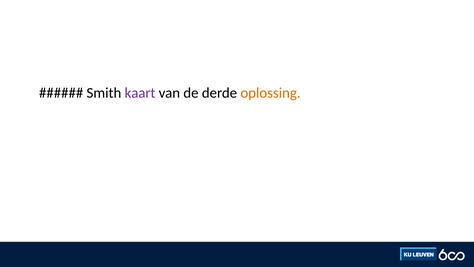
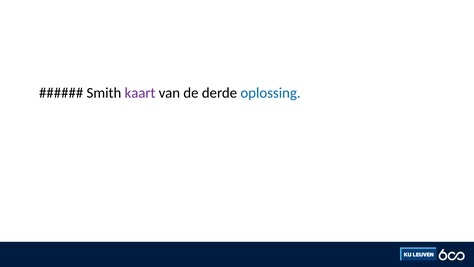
oplossing colour: orange -> blue (271, 93)
